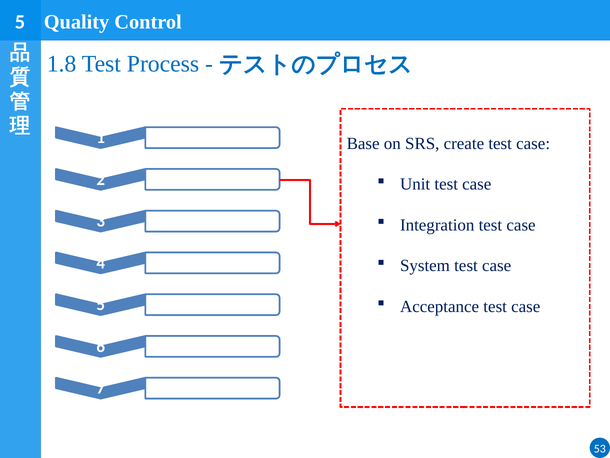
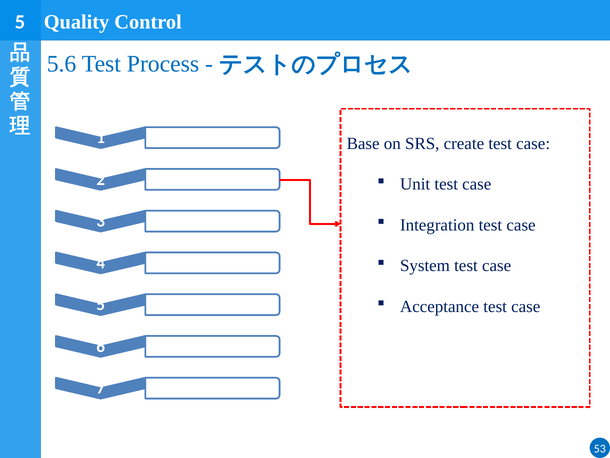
1.8: 1.8 -> 5.6 (62, 64)
